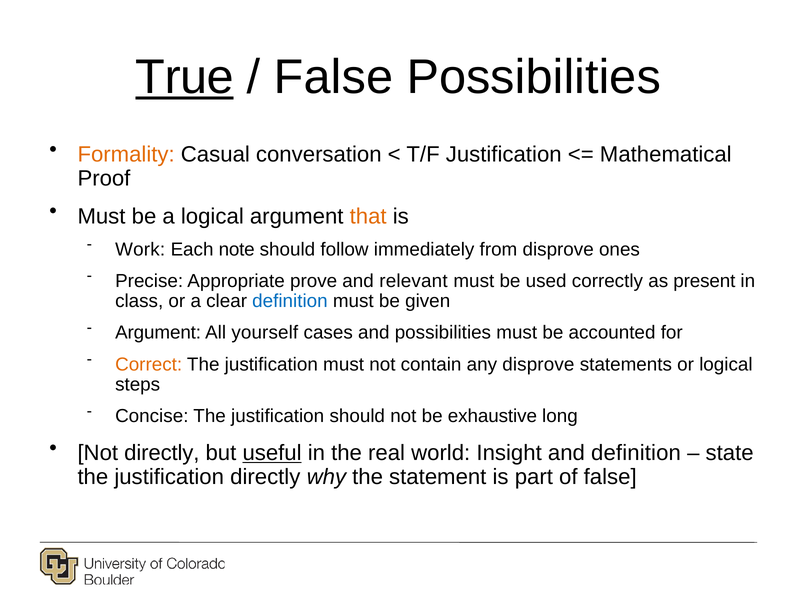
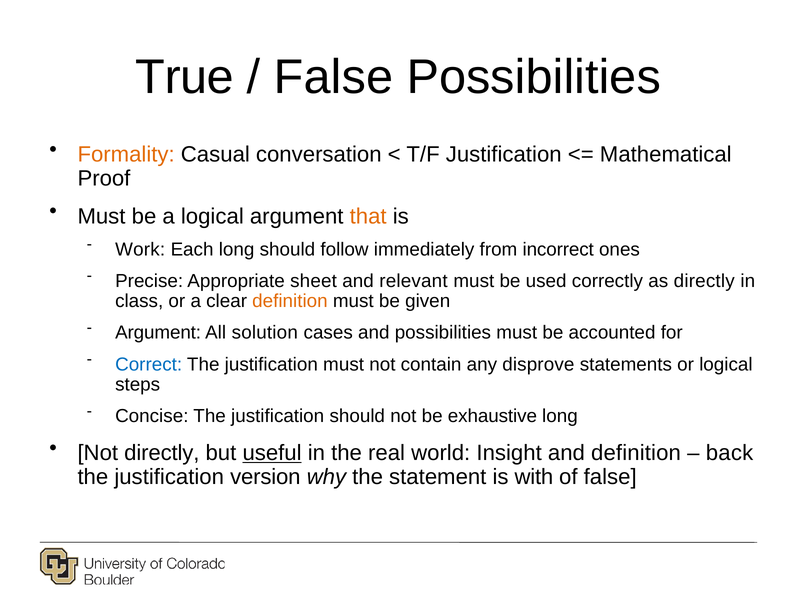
True underline: present -> none (185, 77)
Each note: note -> long (237, 250)
from disprove: disprove -> incorrect (558, 250)
prove: prove -> sheet (314, 281)
as present: present -> directly (704, 281)
definition colour: blue -> orange (290, 302)
yourself: yourself -> solution (265, 333)
Correct colour: orange -> blue (149, 365)
state: state -> back (730, 453)
justification directly: directly -> version (265, 477)
part: part -> with (534, 477)
